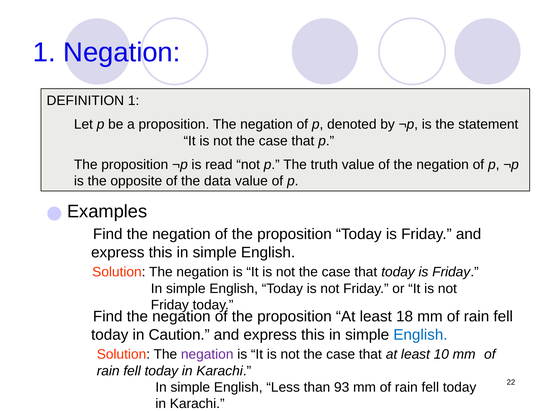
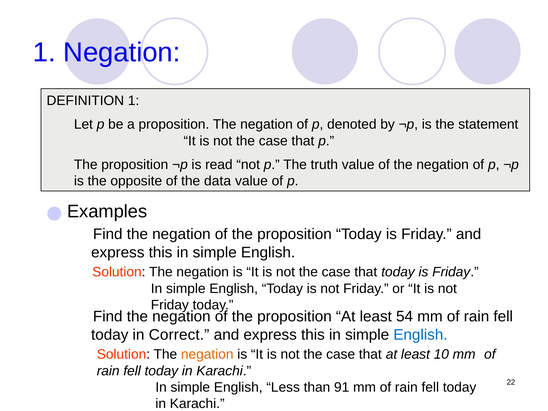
18: 18 -> 54 (405, 317)
Caution: Caution -> Correct (179, 335)
negation colour: purple -> orange (207, 354)
93: 93 -> 91 (342, 387)
